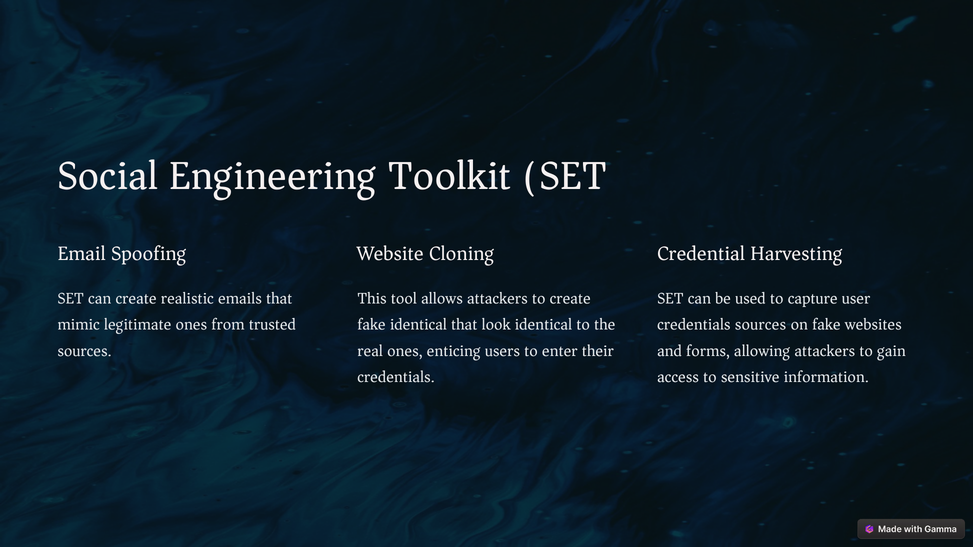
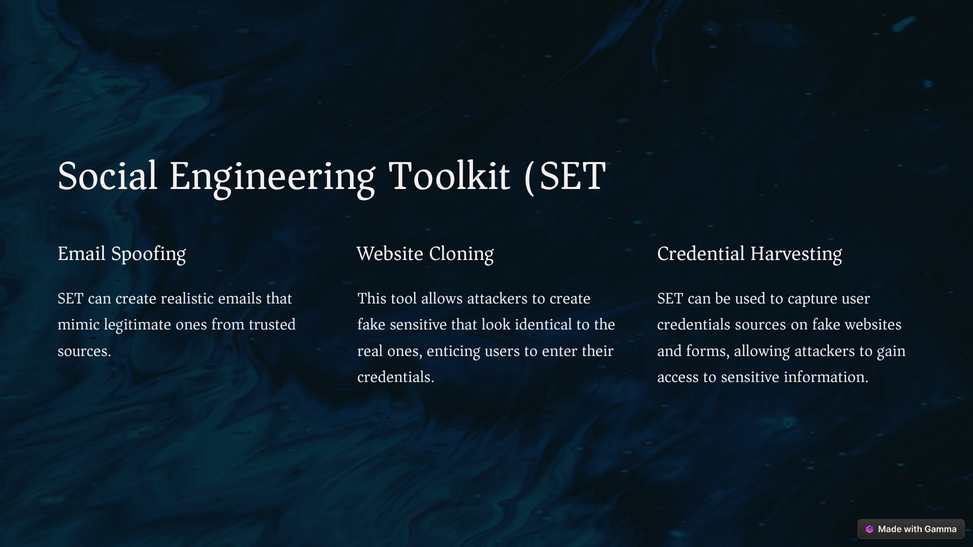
fake identical: identical -> sensitive (418, 325)
